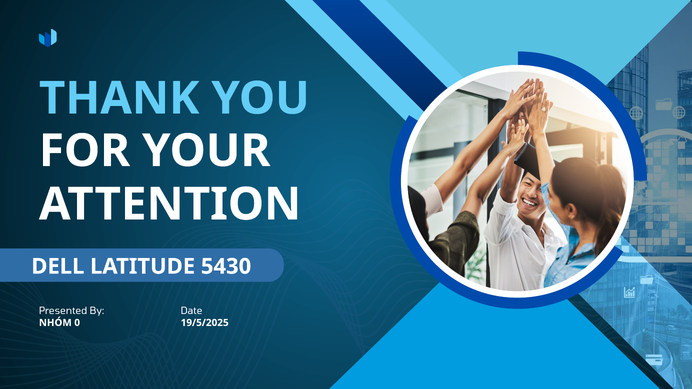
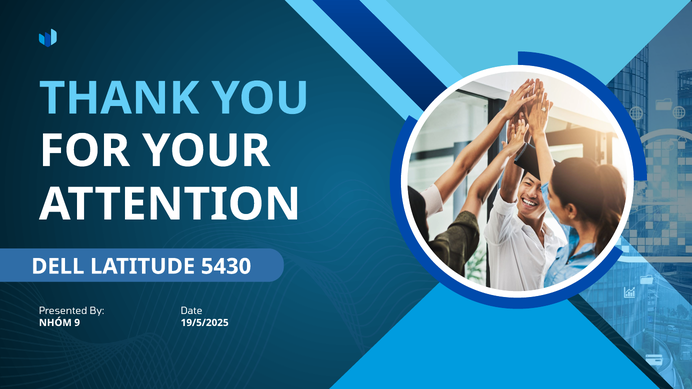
0: 0 -> 9 (77, 323)
